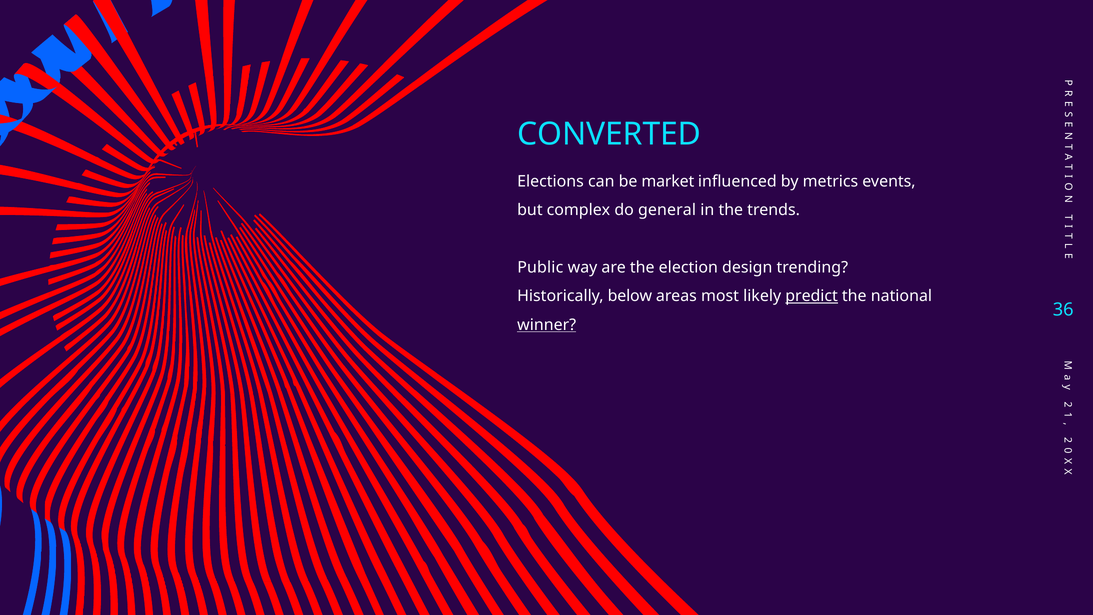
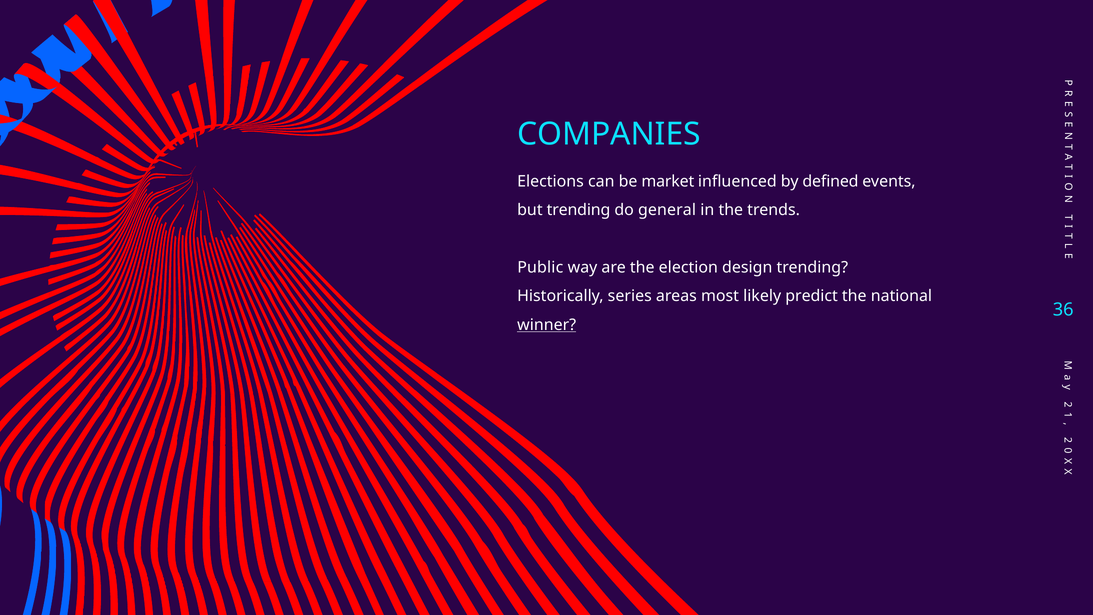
CONVERTED: CONVERTED -> COMPANIES (609, 134)
metrics: metrics -> defined (830, 181)
but complex: complex -> trending (579, 210)
below: below -> series (630, 296)
predict underline: present -> none (812, 296)
